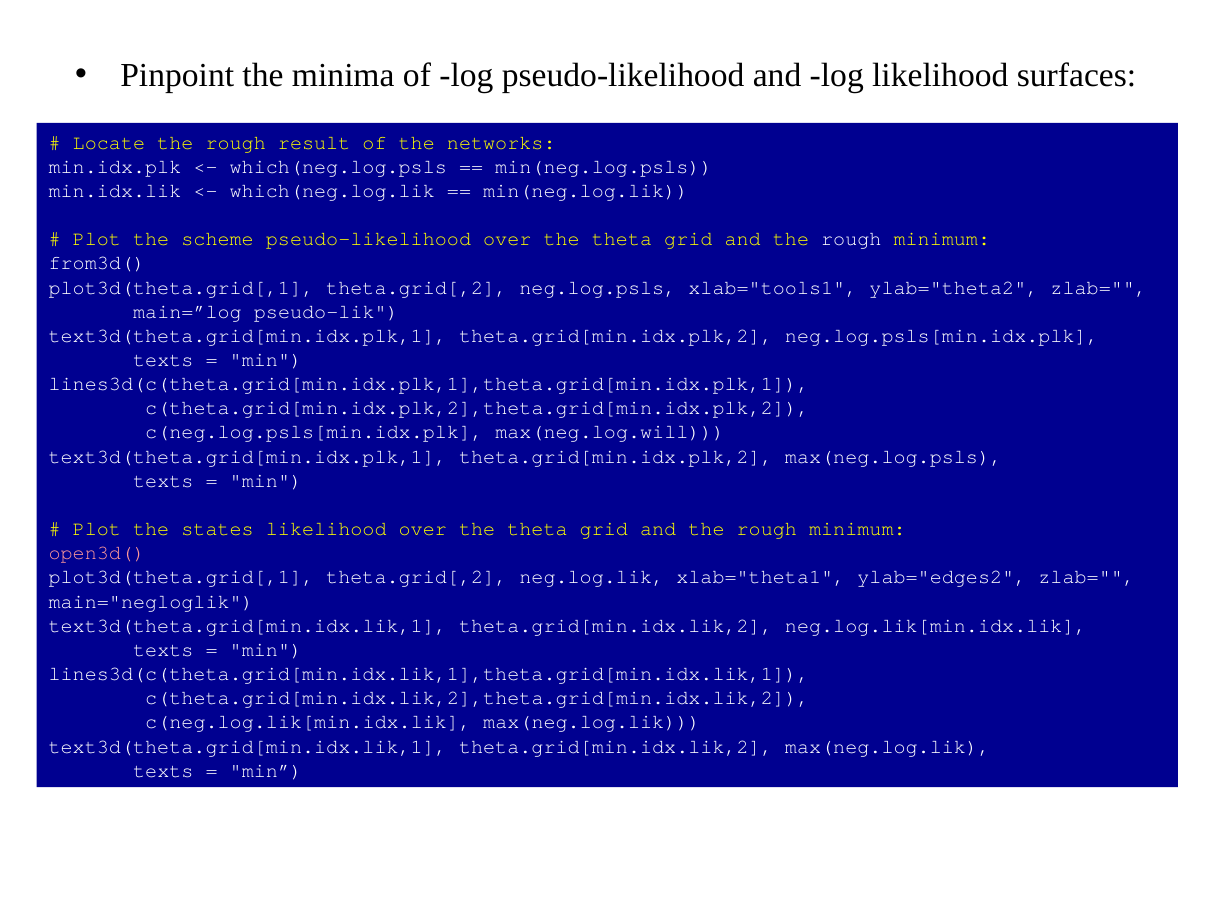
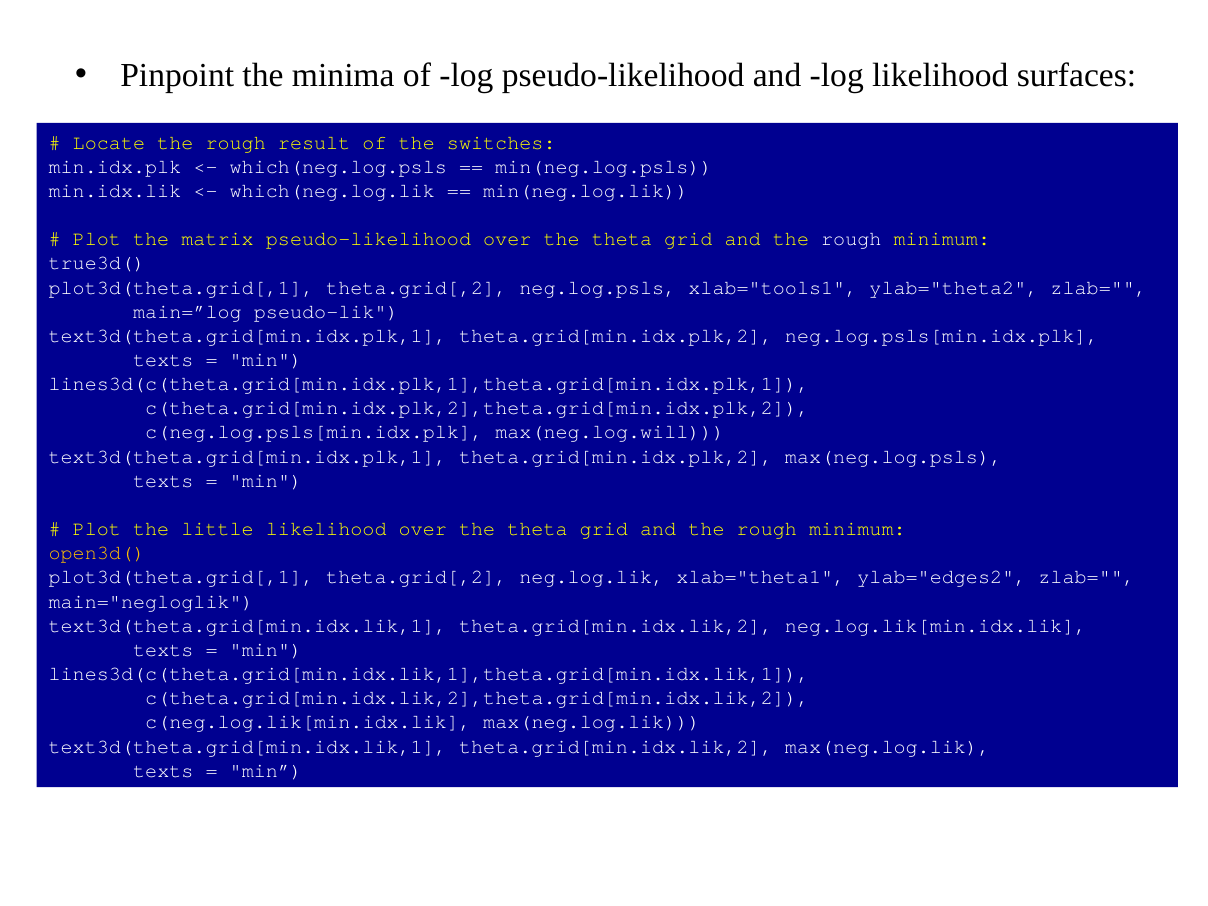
networks: networks -> switches (501, 142)
scheme: scheme -> matrix (218, 239)
from3d(: from3d( -> true3d( (97, 263)
states: states -> little (218, 529)
open3d( colour: pink -> yellow (97, 553)
